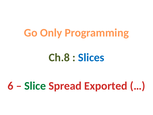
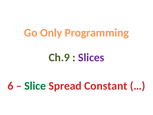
Ch.8: Ch.8 -> Ch.9 (59, 57)
Slices colour: blue -> purple (91, 57)
Exported: Exported -> Constant (106, 86)
